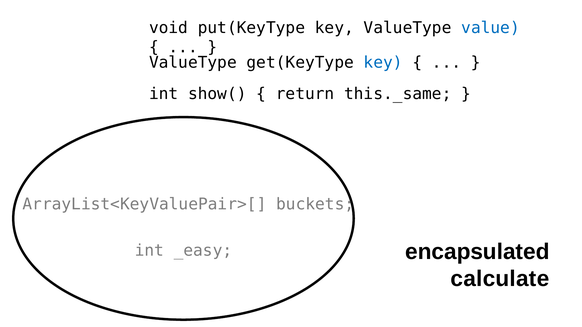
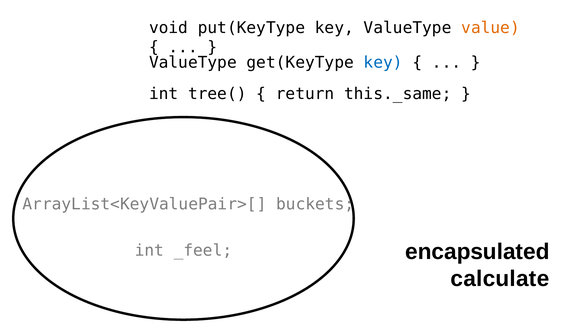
value colour: blue -> orange (491, 28)
show(: show( -> tree( (217, 94)
_easy: _easy -> _feel (203, 251)
